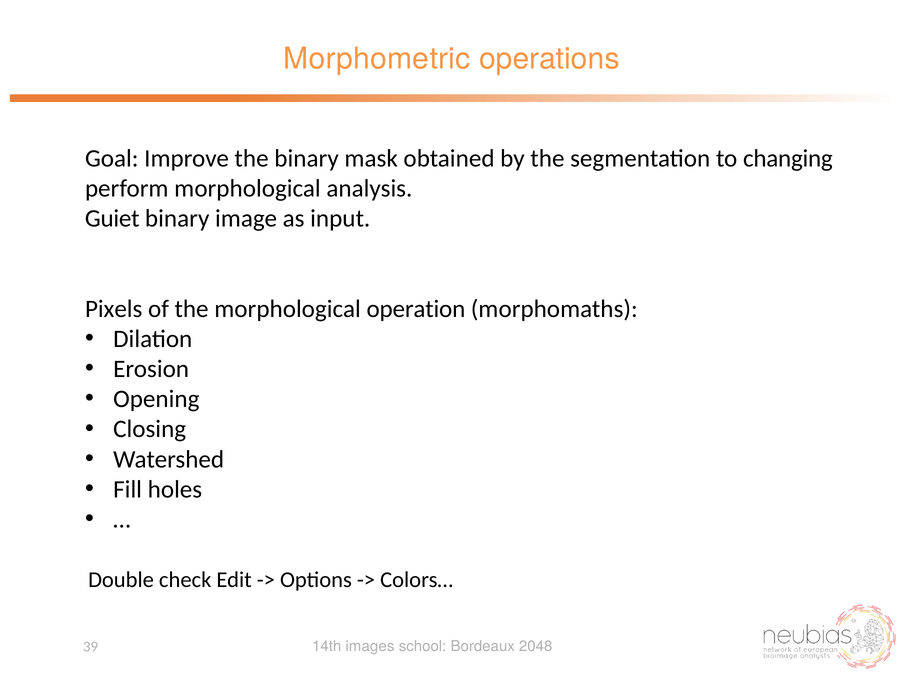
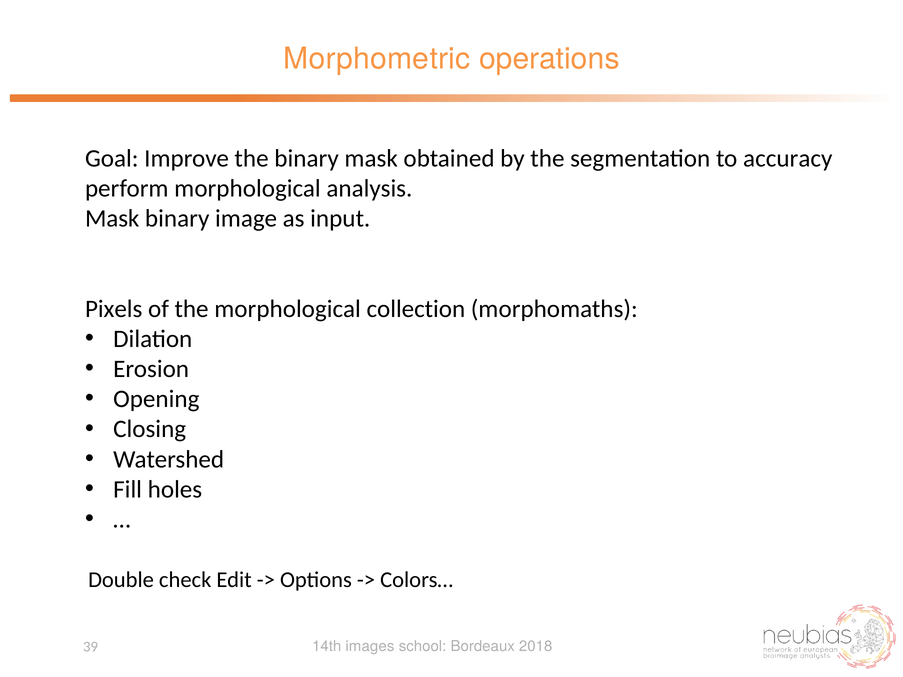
changing: changing -> accuracy (788, 158)
Guiet: Guiet -> Mask (112, 219)
operation: operation -> collection (416, 309)
2048: 2048 -> 2018 (536, 647)
